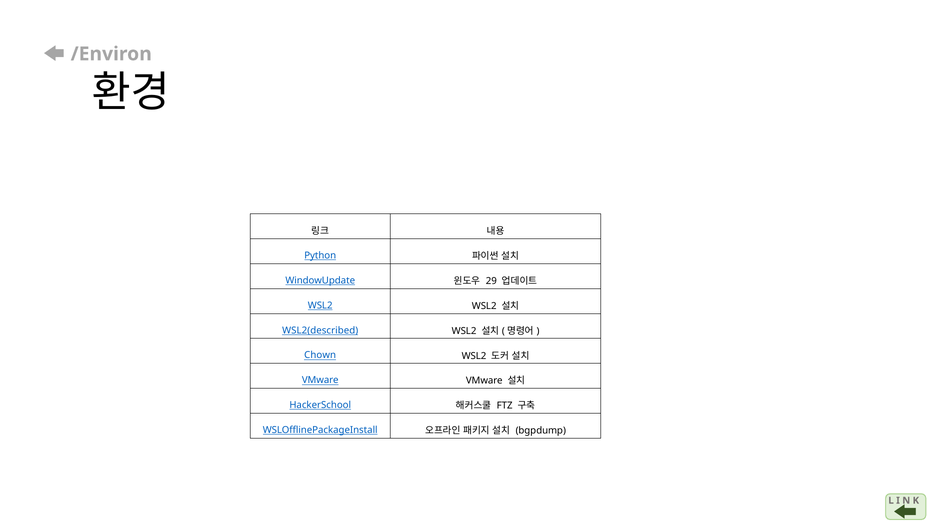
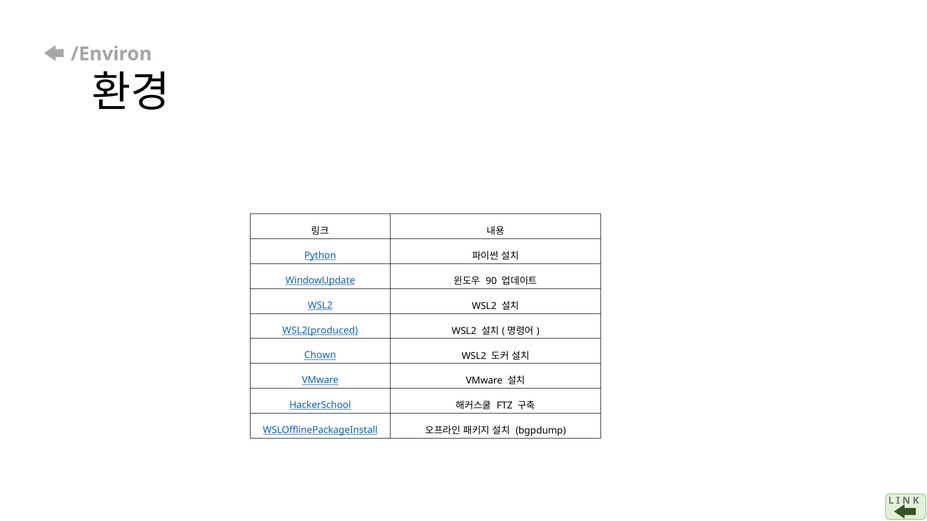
29: 29 -> 90 (491, 281)
WSL2(described: WSL2(described -> WSL2(produced (320, 331)
